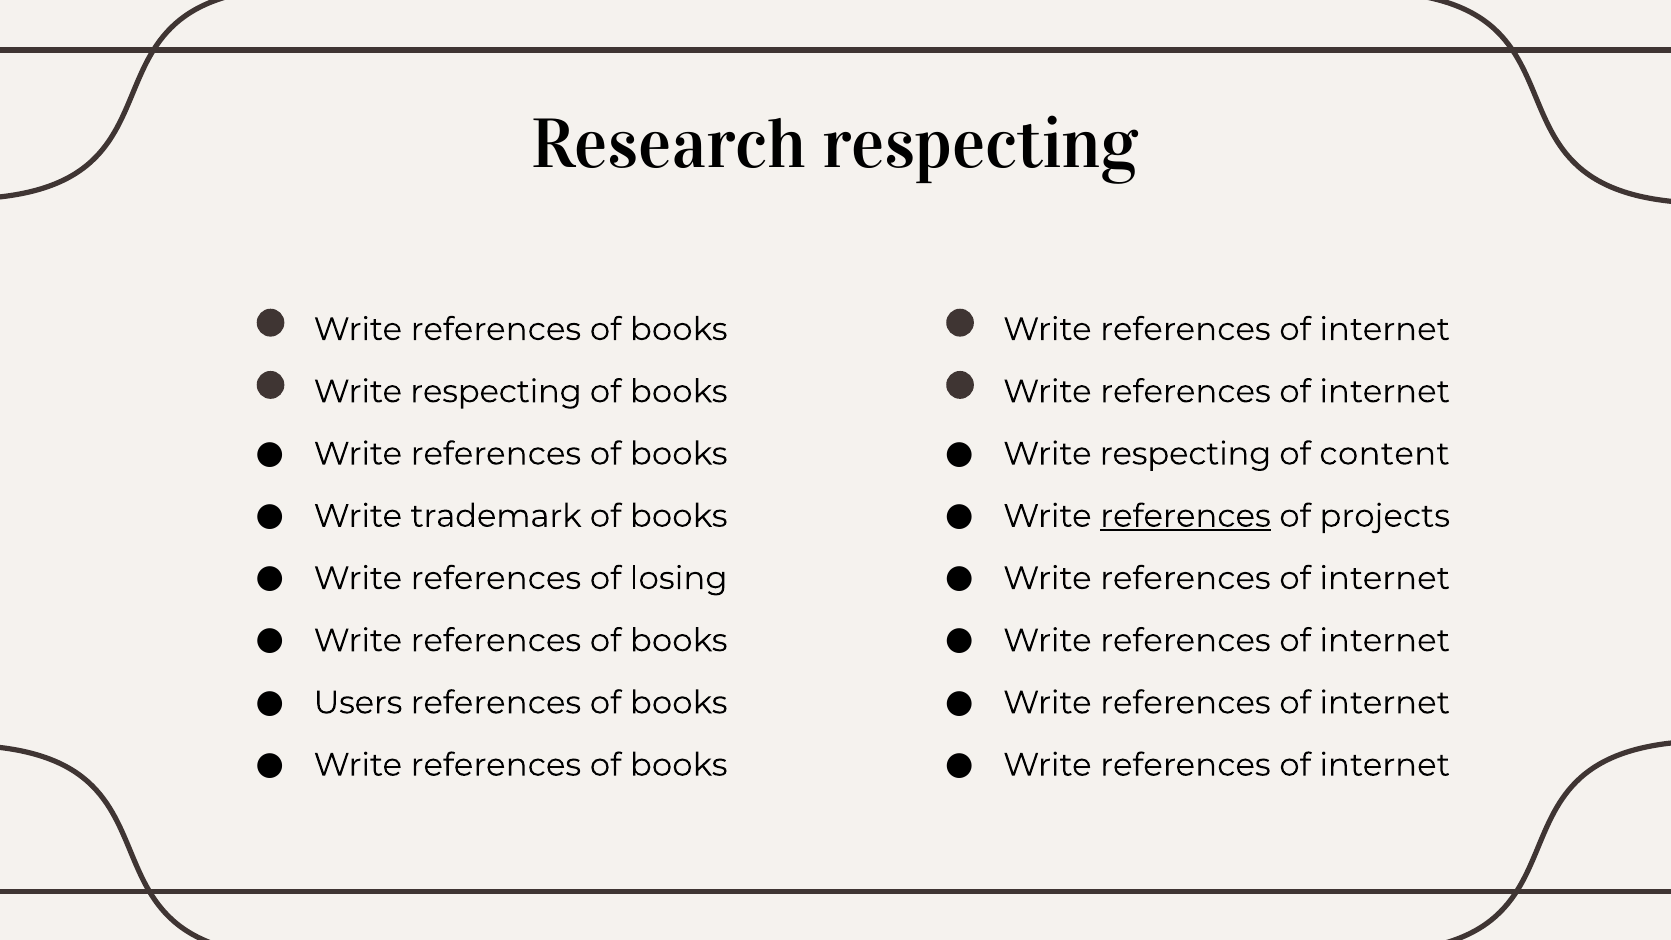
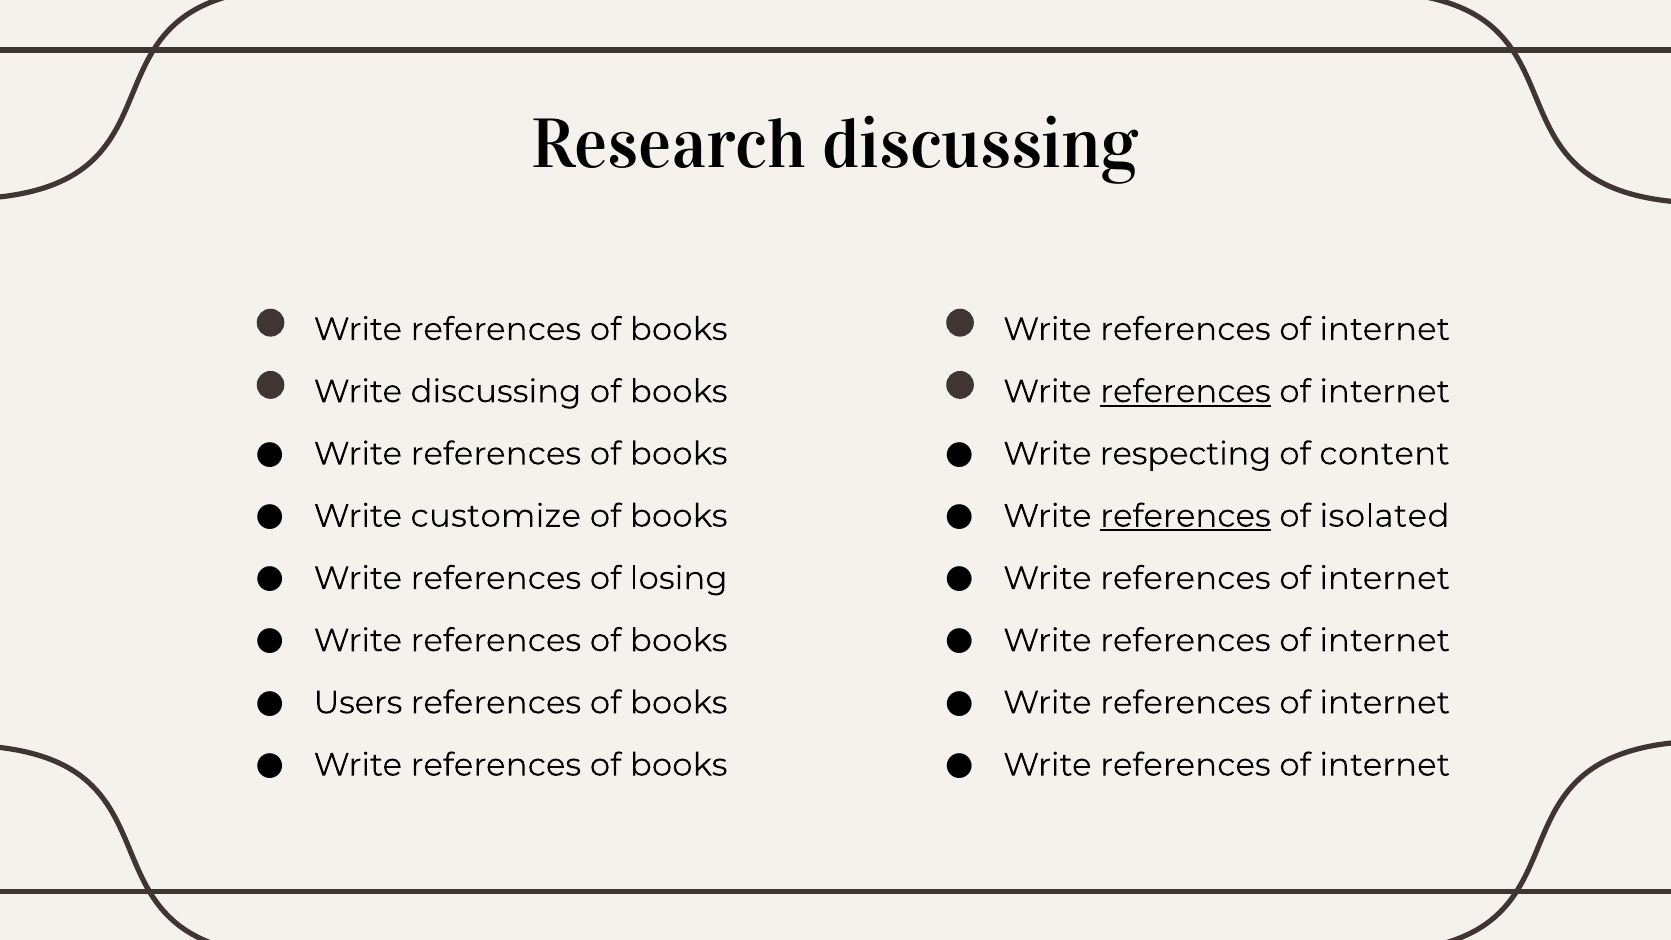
Research respecting: respecting -> discussing (981, 145)
respecting: respecting -> discussing (496, 392)
references underline: none -> present (1185, 392)
trademark: trademark -> customize (496, 516)
projects: projects -> isolated (1385, 516)
